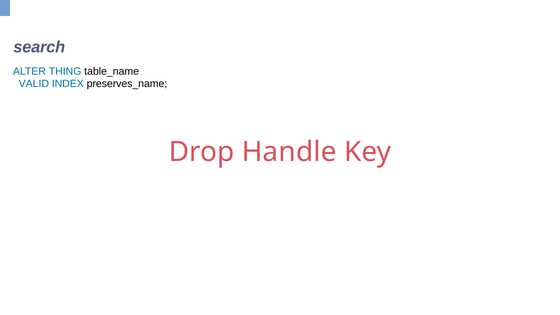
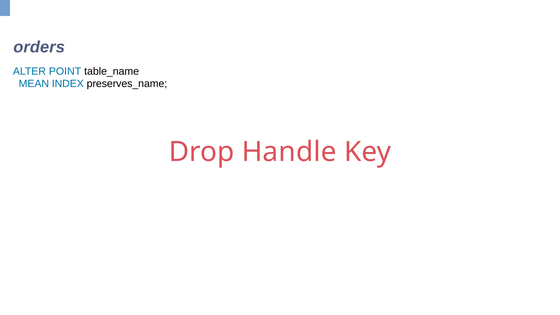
search: search -> orders (39, 47)
THING: THING -> POINT (65, 71)
VALID: VALID -> MEAN (34, 84)
